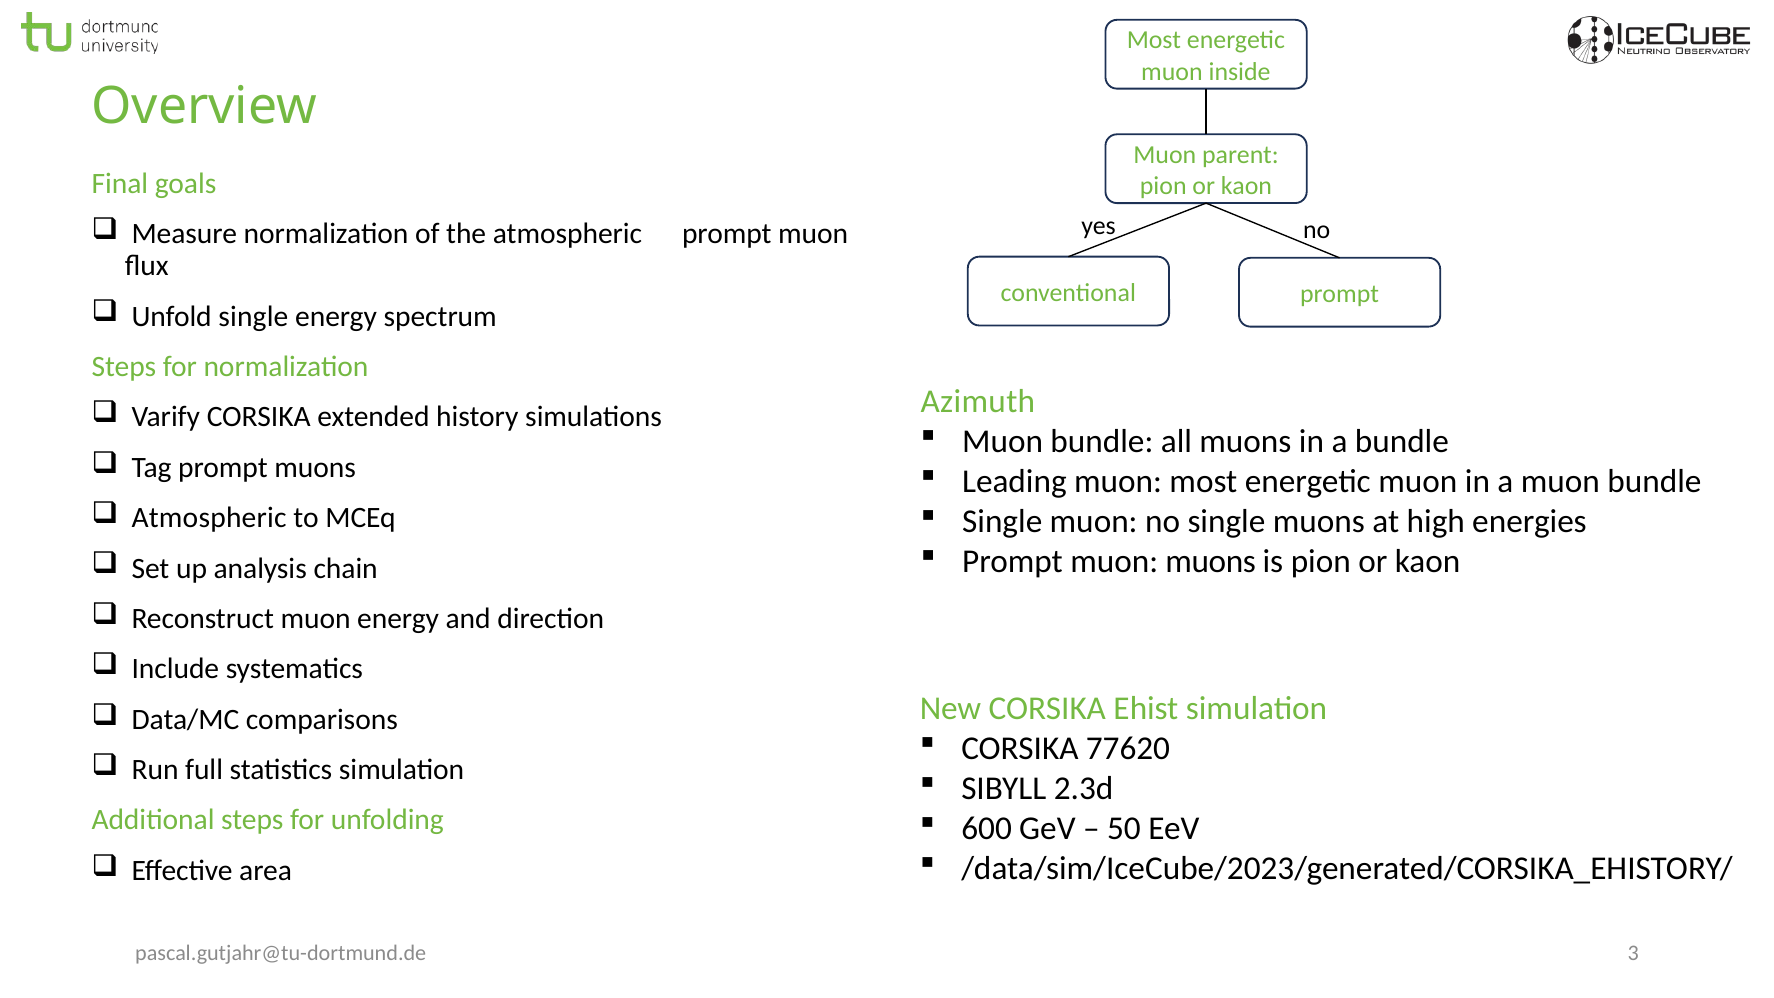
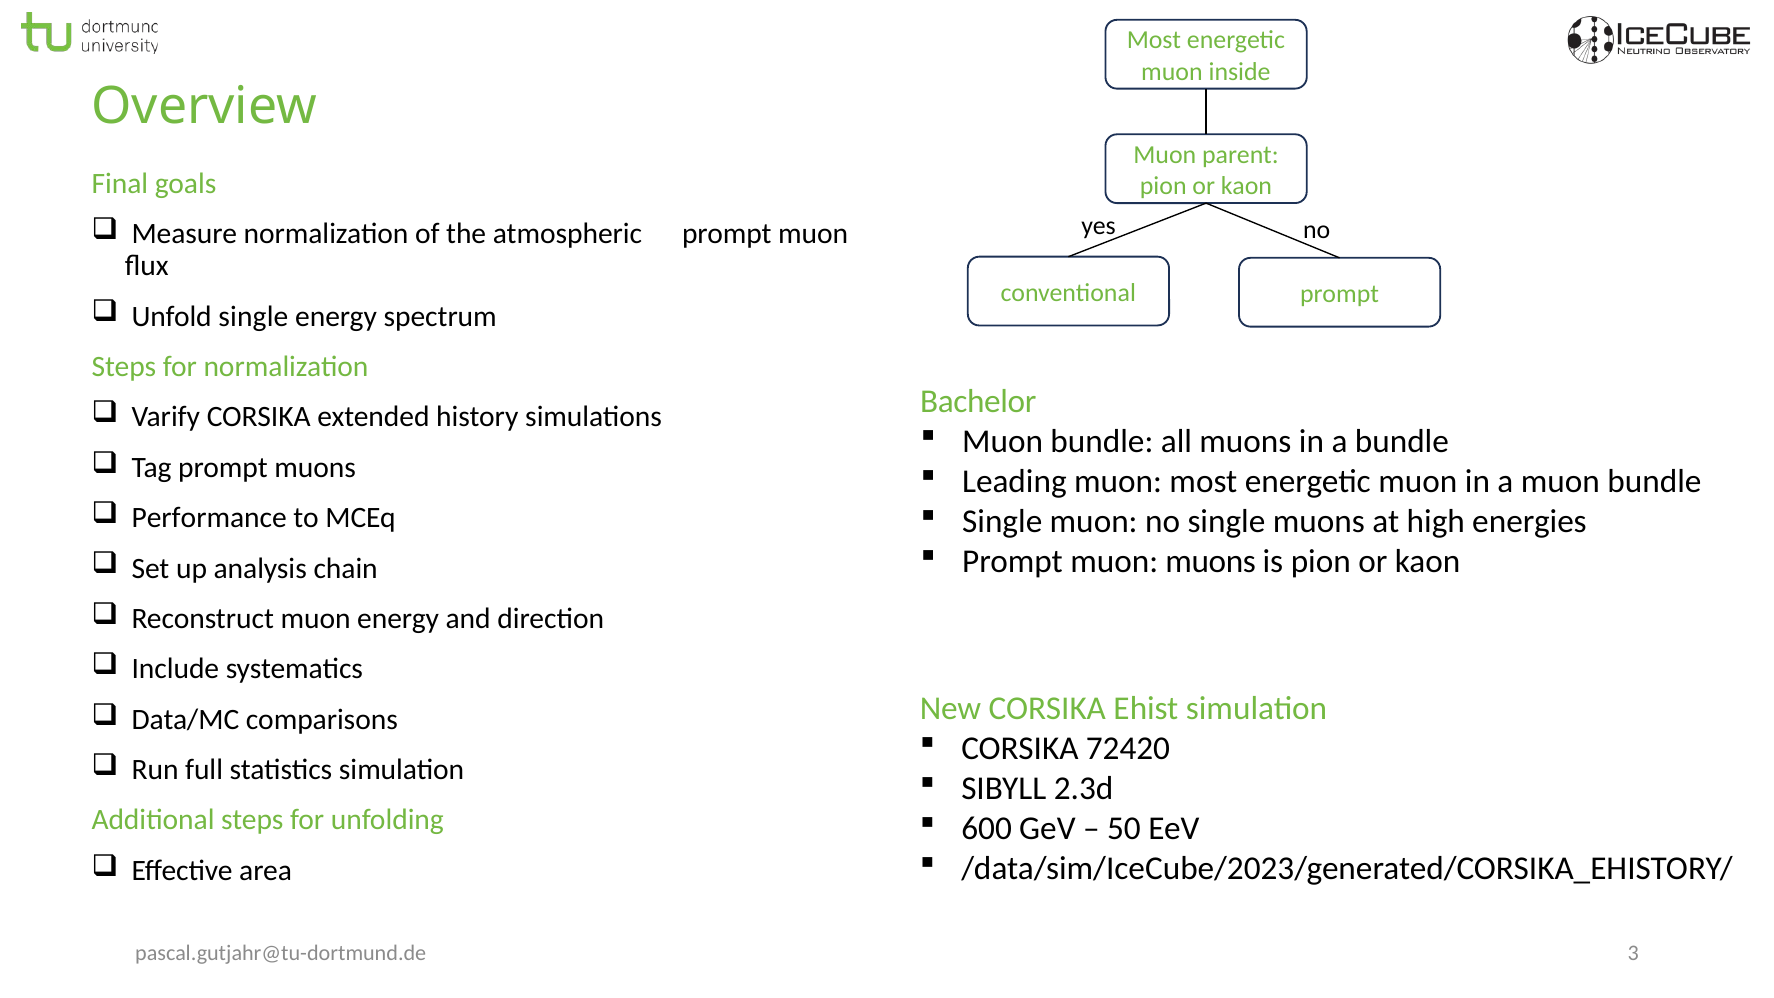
Azimuth: Azimuth -> Bachelor (978, 402)
Atmospheric: Atmospheric -> Performance (209, 518)
77620: 77620 -> 72420 (1128, 749)
